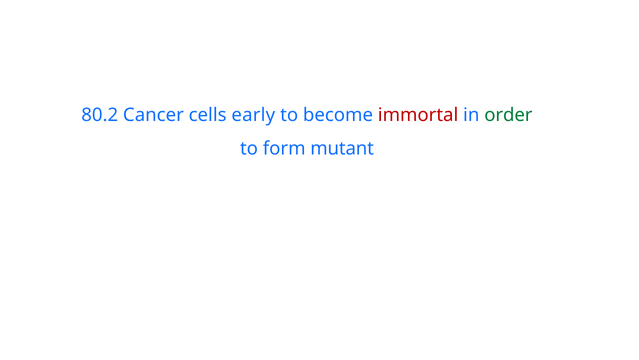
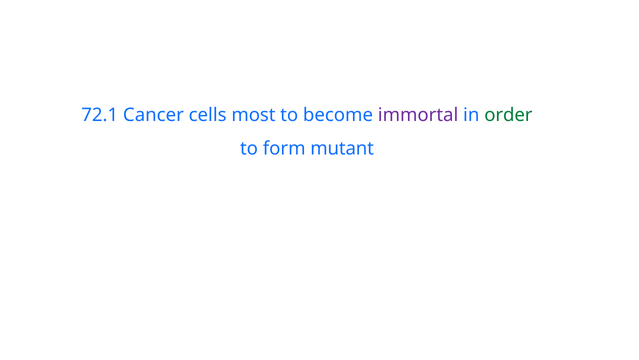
80.2: 80.2 -> 72.1 (100, 115)
early: early -> most (253, 115)
immortal colour: red -> purple (418, 115)
